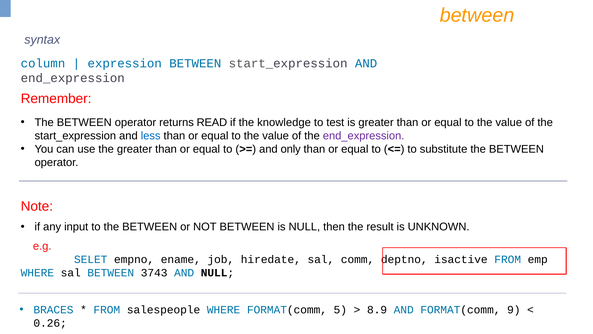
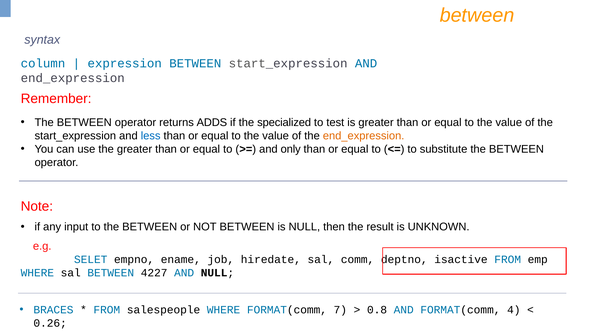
READ: READ -> ADDS (212, 122)
knowledge: knowledge -> specialized (284, 122)
end_expression colour: purple -> orange (364, 136)
3743: 3743 -> 4227 (154, 273)
5: 5 -> 7 (340, 309)
8.9: 8.9 -> 0.8 (377, 309)
9: 9 -> 4 (514, 309)
